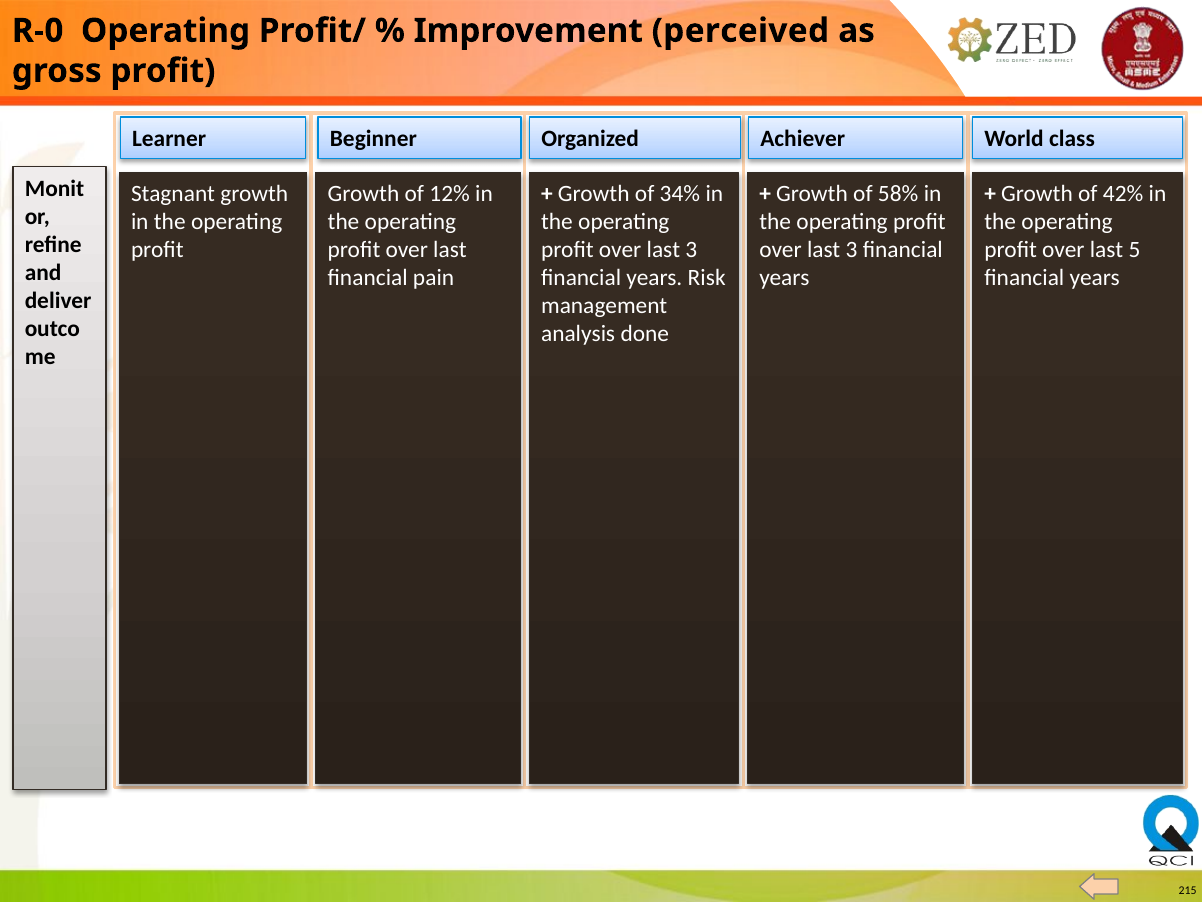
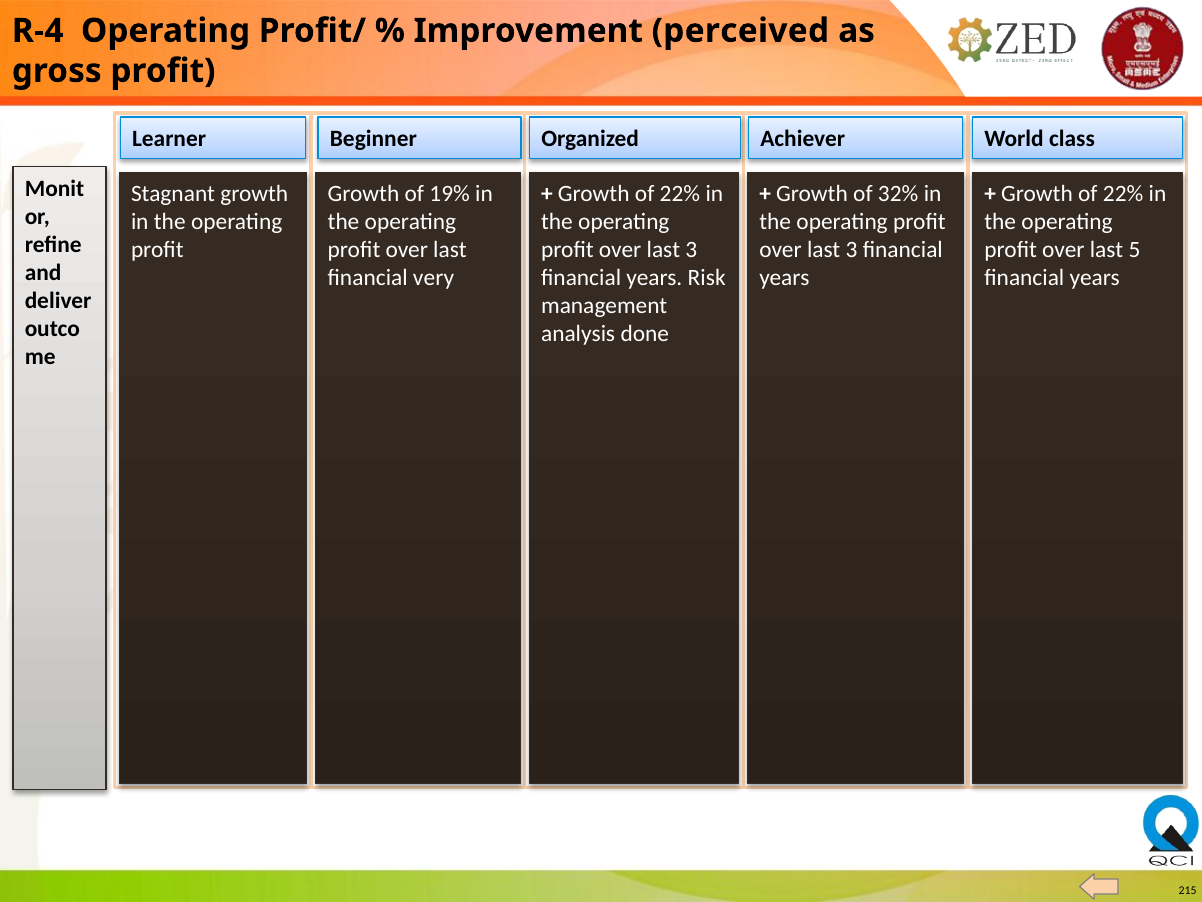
R-0: R-0 -> R-4 (38, 31)
12%: 12% -> 19% (450, 194)
34%: 34% -> 22% (680, 194)
58%: 58% -> 32% (898, 194)
42%: 42% -> 22% (1123, 194)
pain: pain -> very (434, 278)
